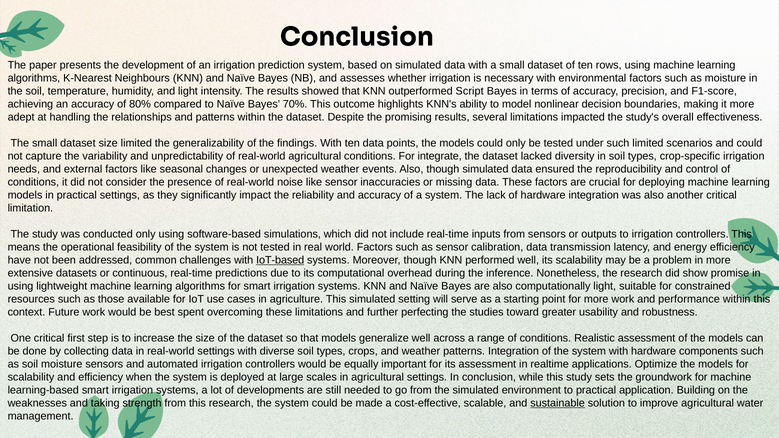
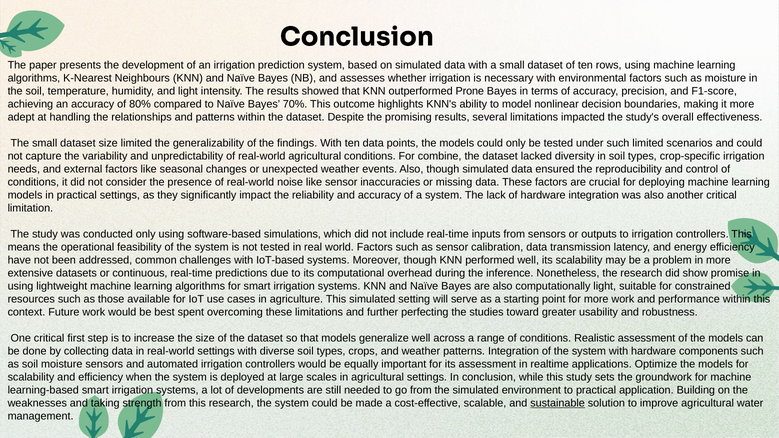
Script: Script -> Prone (470, 91)
integrate: integrate -> combine (440, 156)
IoT-based underline: present -> none (280, 260)
